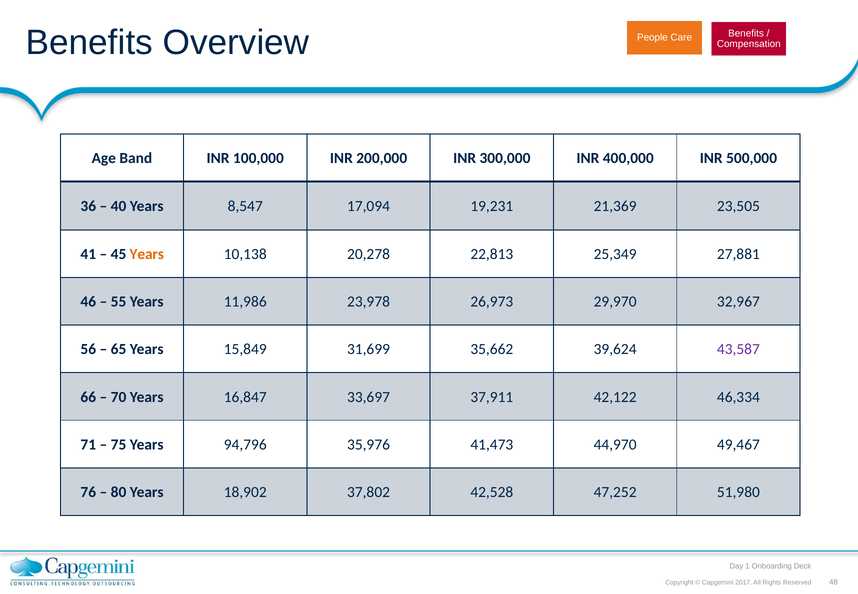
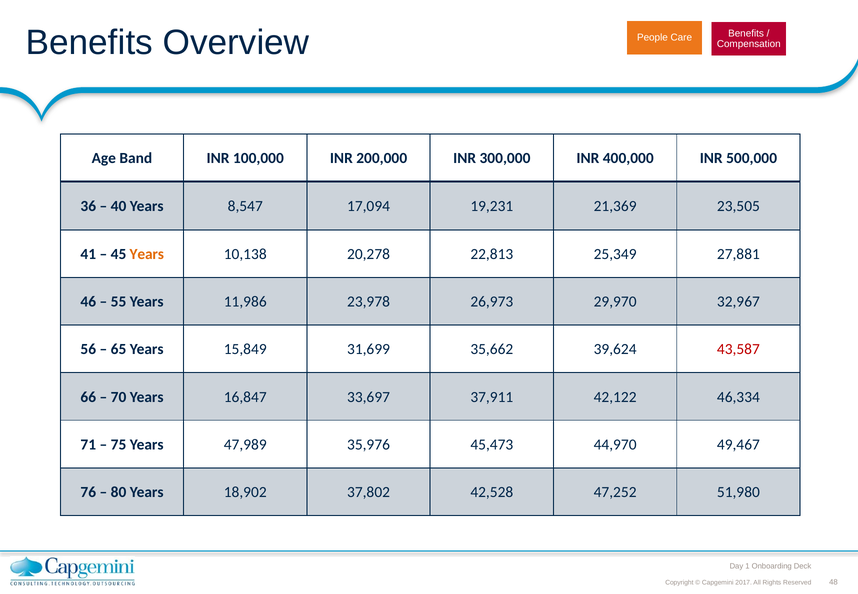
43,587 colour: purple -> red (738, 349)
94,796: 94,796 -> 47,989 (245, 444)
41,473: 41,473 -> 45,473 (492, 444)
